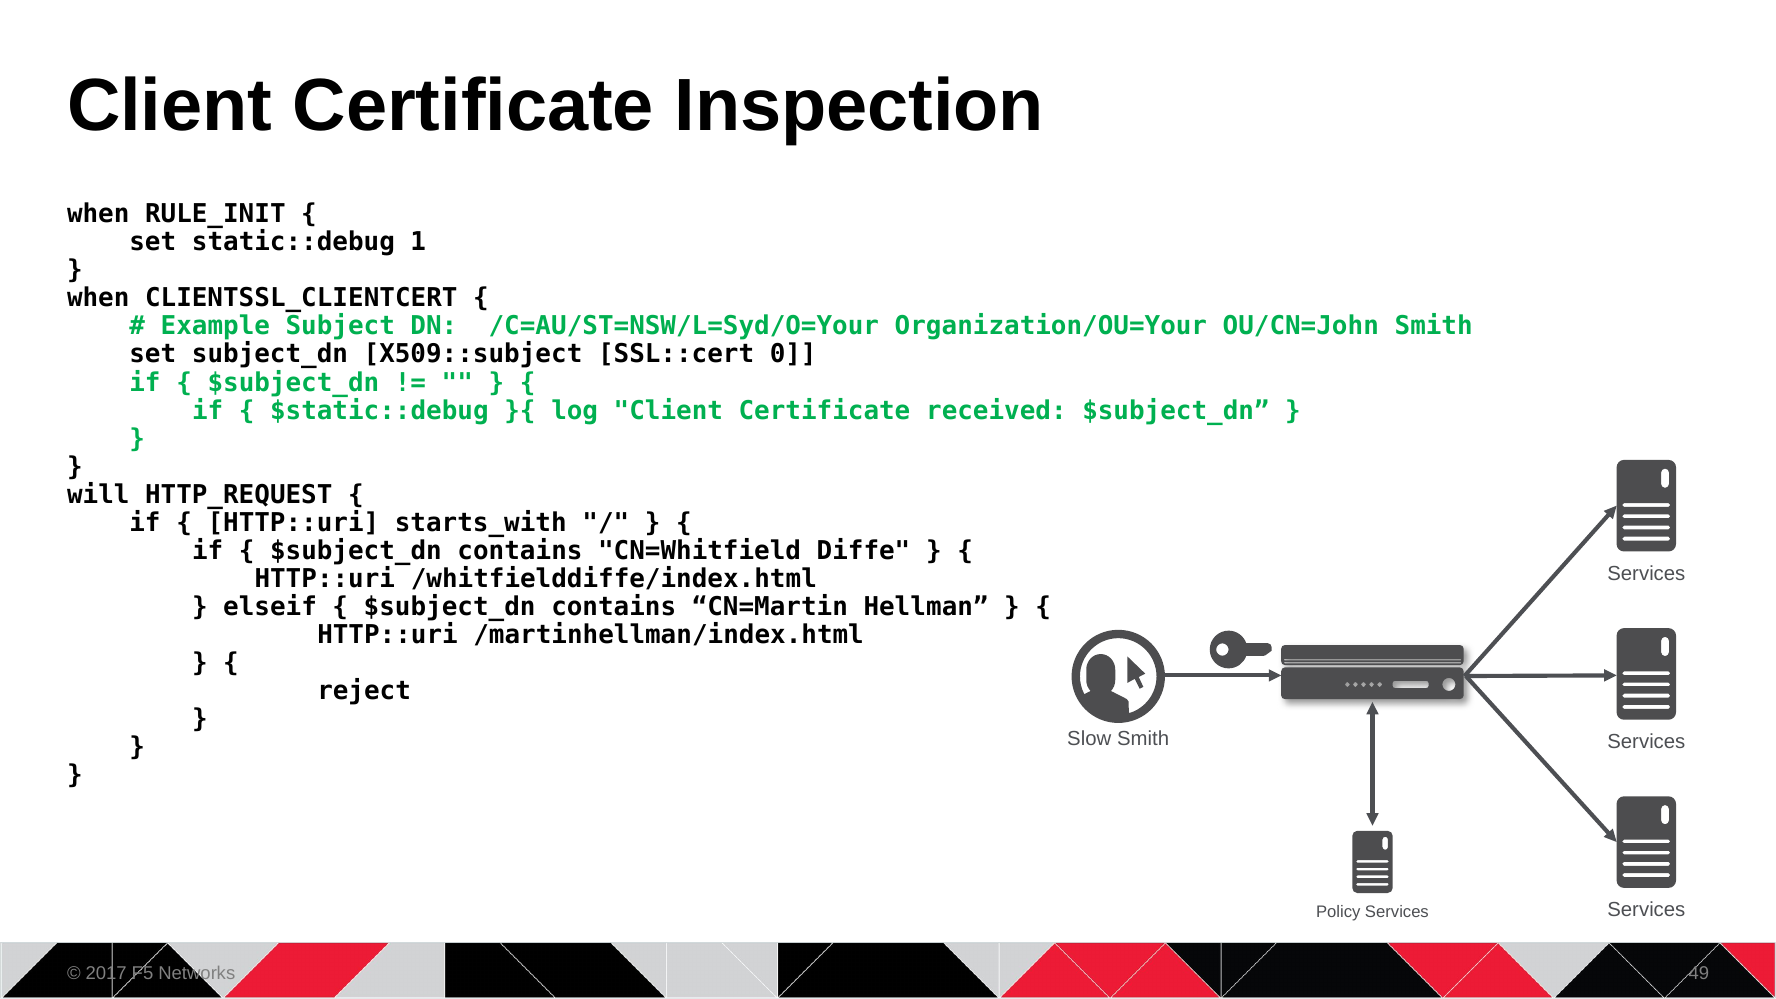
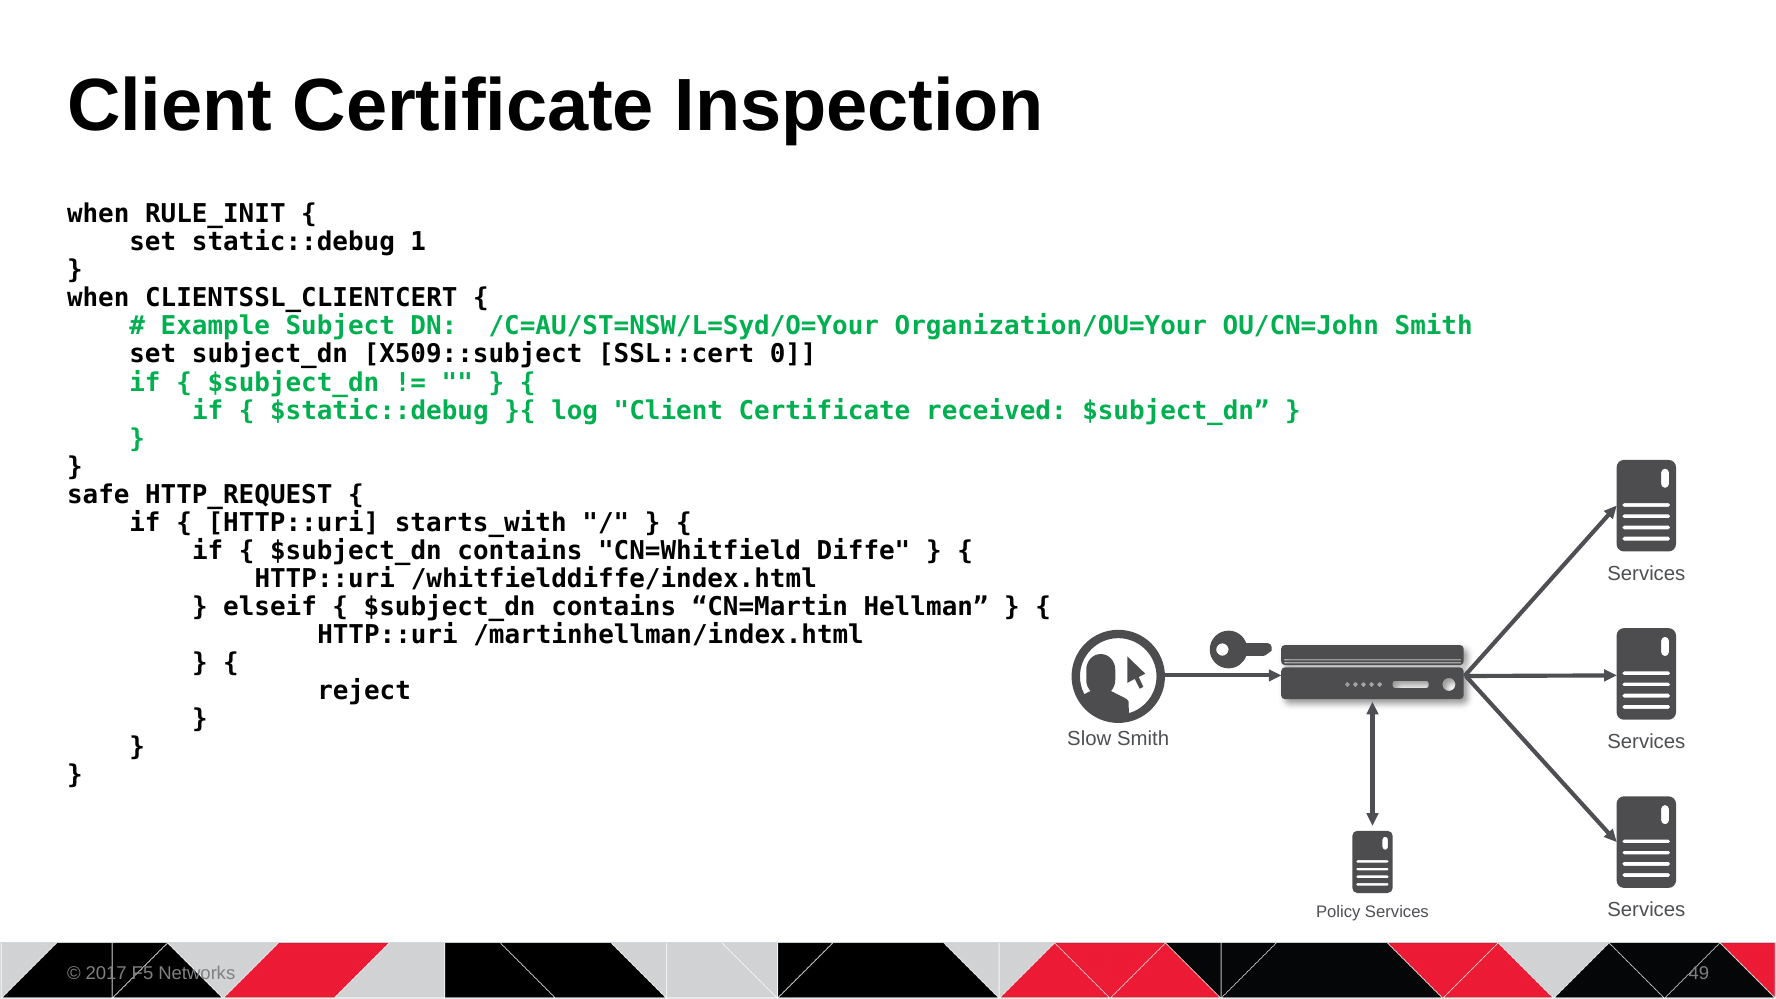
will: will -> safe (98, 495)
